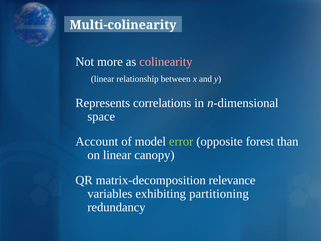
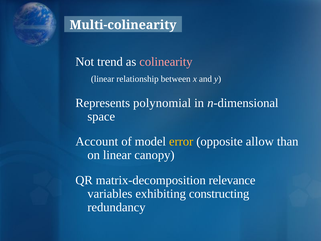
more: more -> trend (110, 62)
correlations: correlations -> polynomial (162, 103)
error colour: light green -> yellow (181, 141)
forest: forest -> allow (260, 141)
partitioning: partitioning -> constructing (219, 193)
